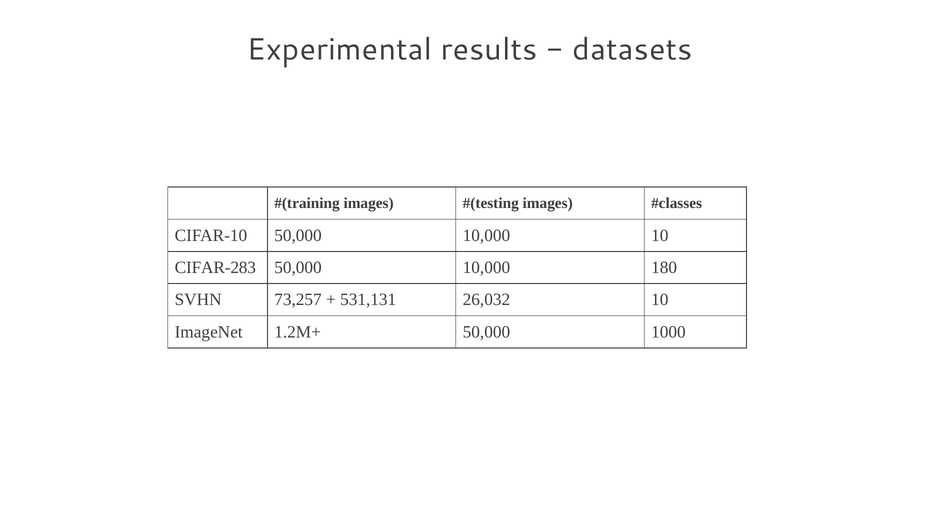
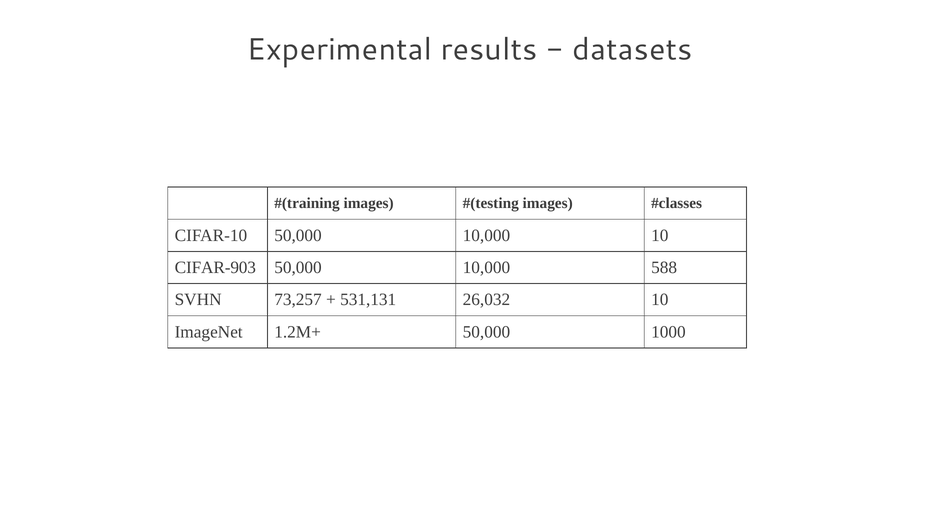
CIFAR-283: CIFAR-283 -> CIFAR-903 (215, 268)
180: 180 -> 588 (664, 268)
